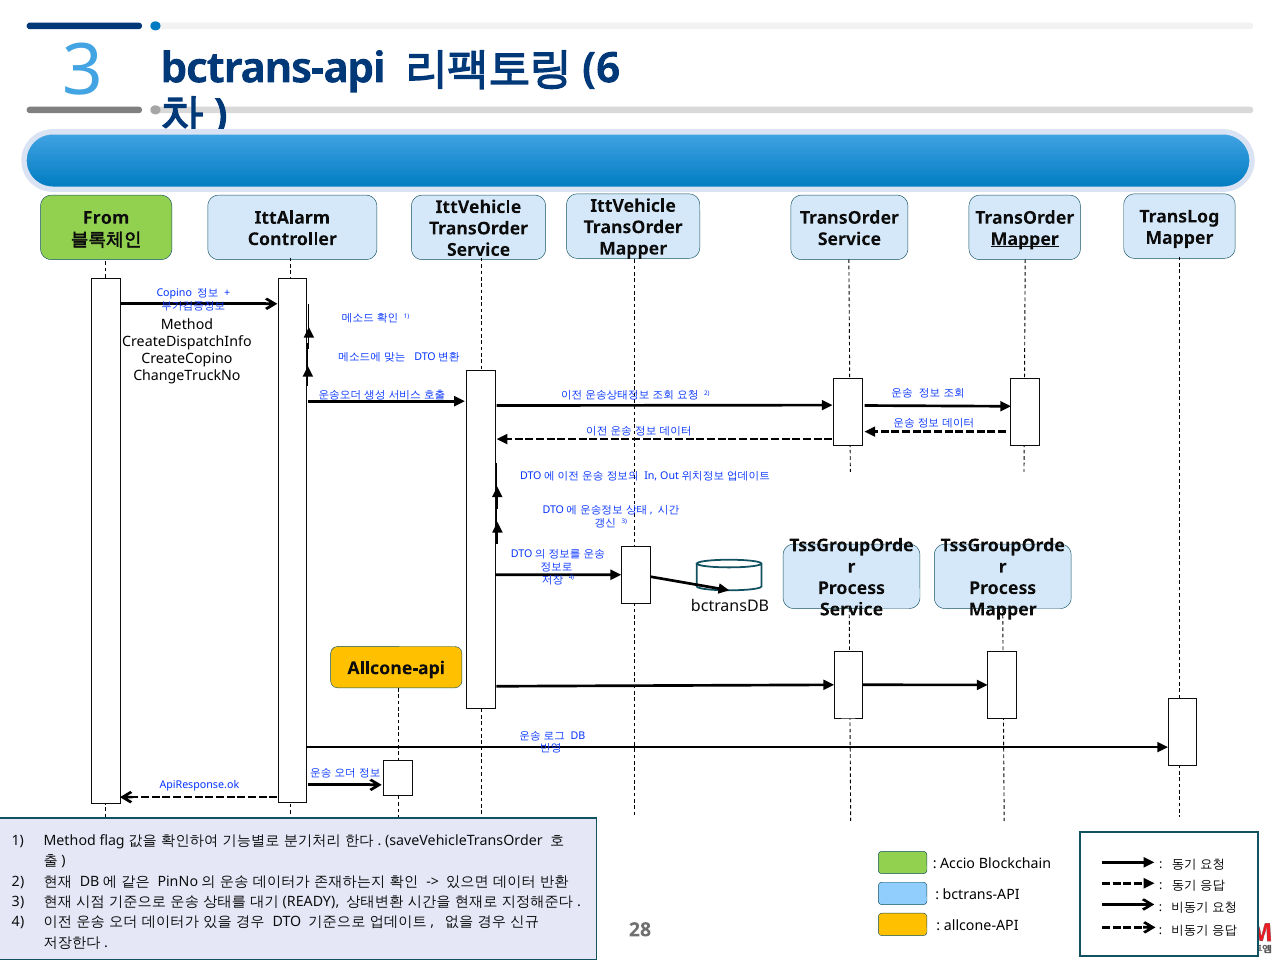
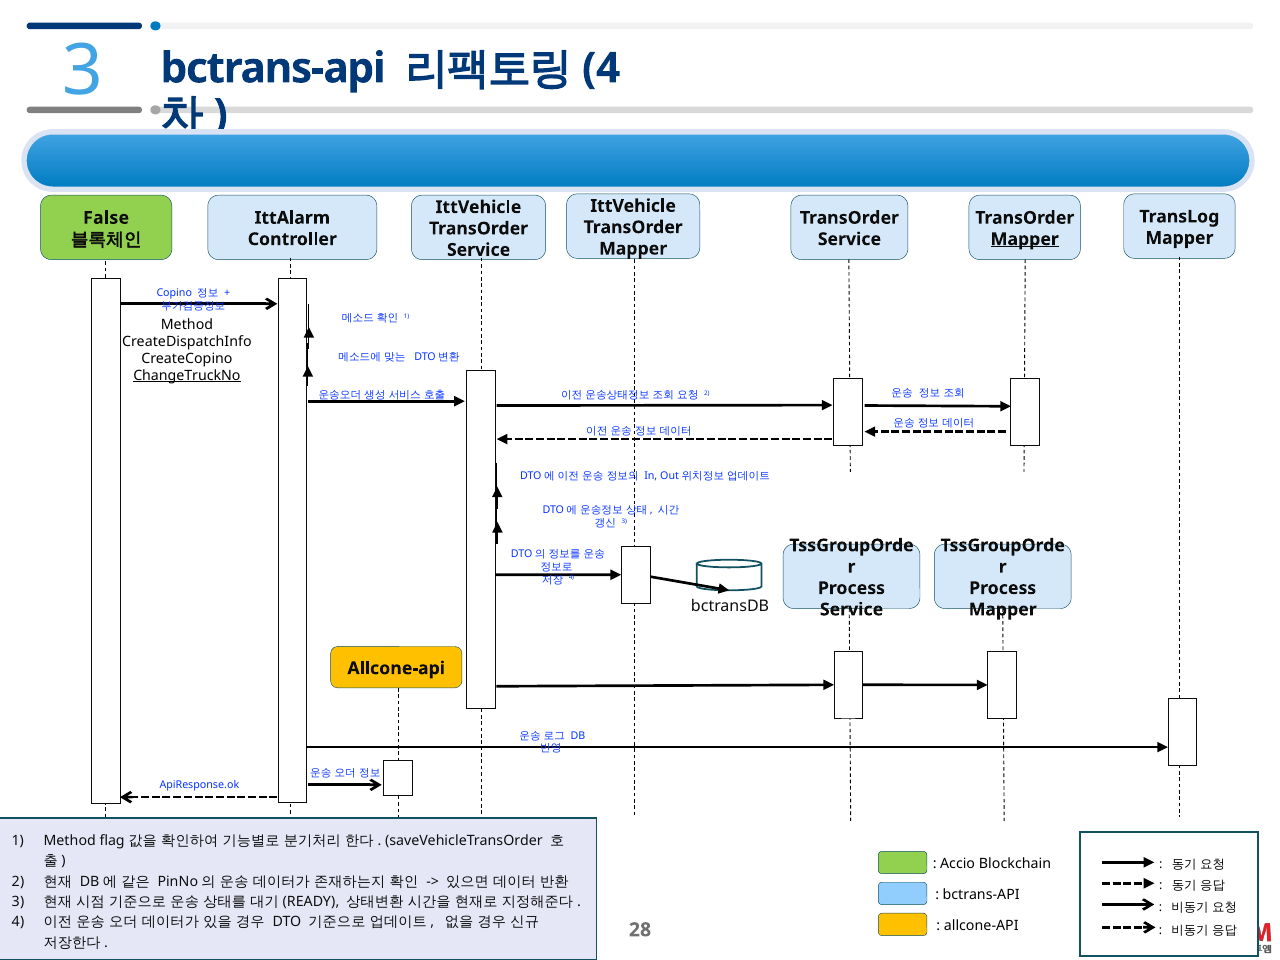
6: 6 -> 4 (601, 68)
From: From -> False (106, 218)
ChangeTruckNo underline: none -> present (187, 376)
